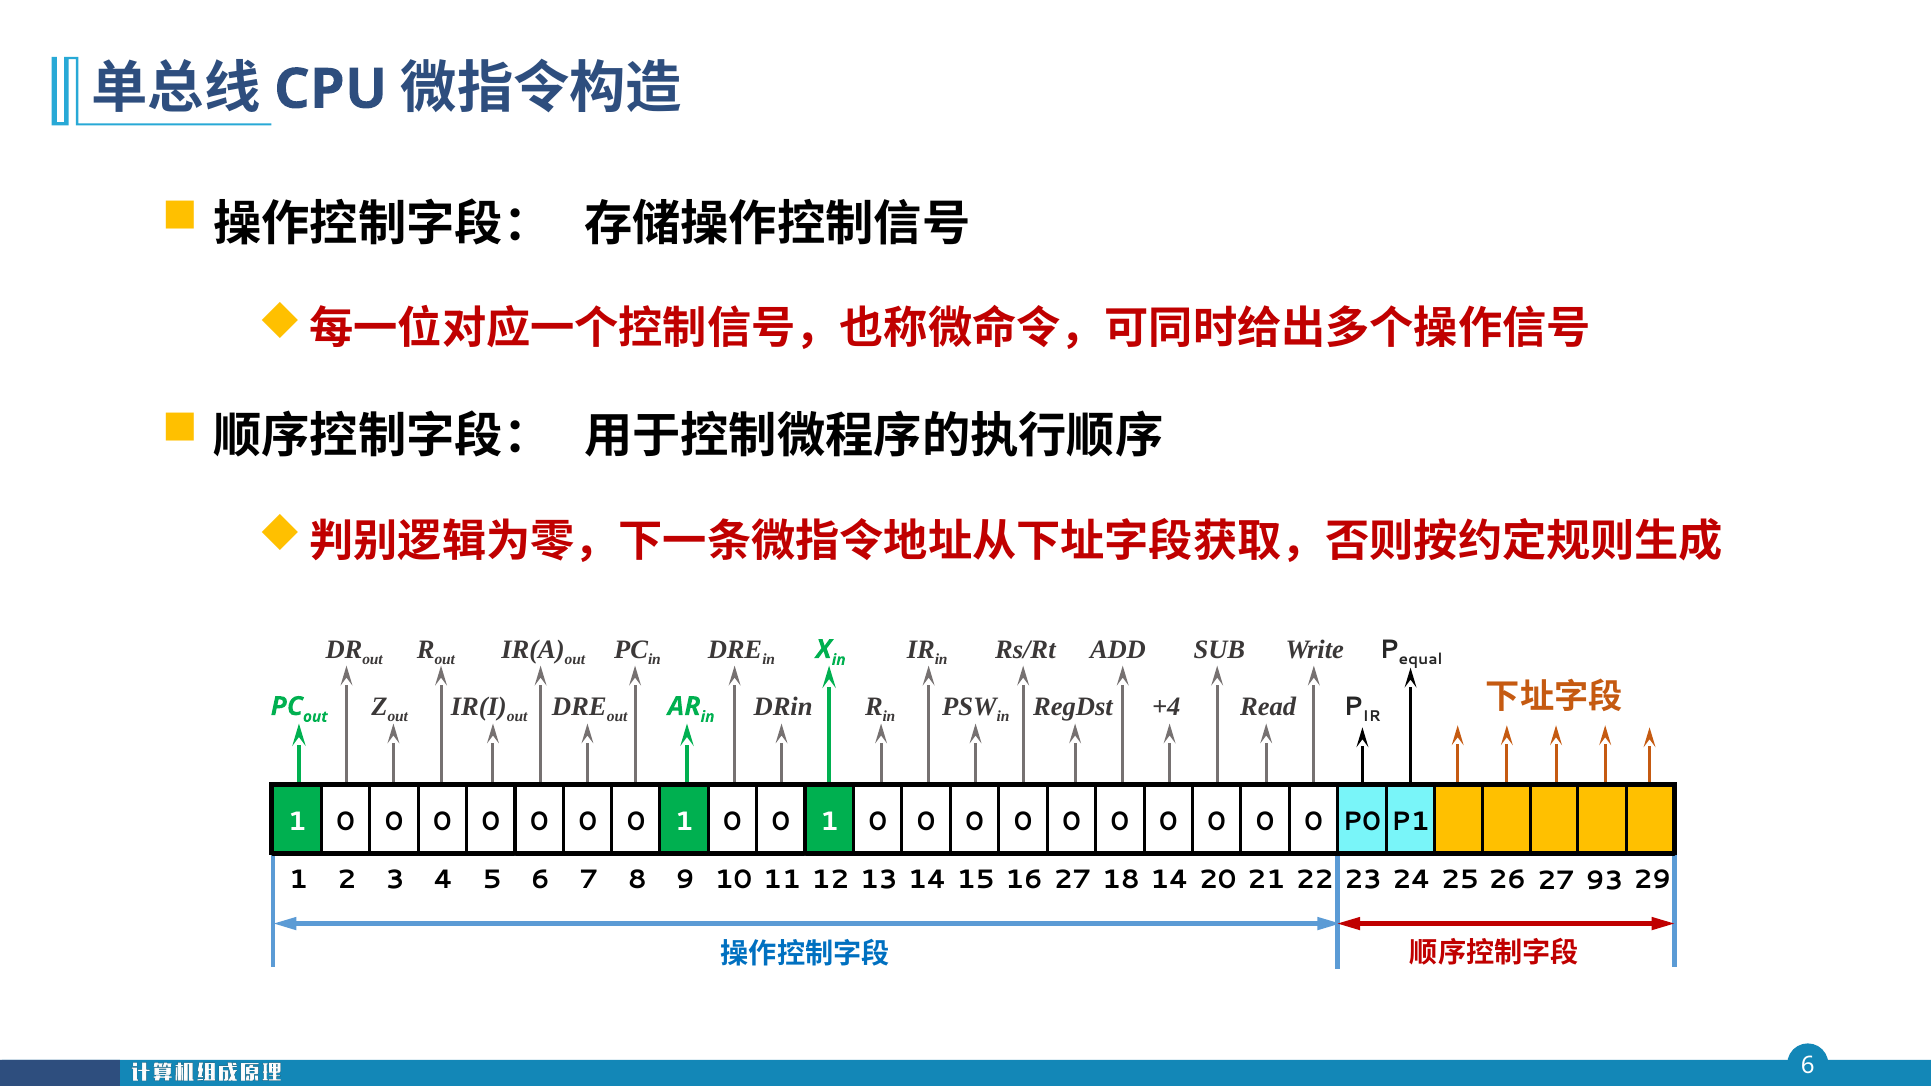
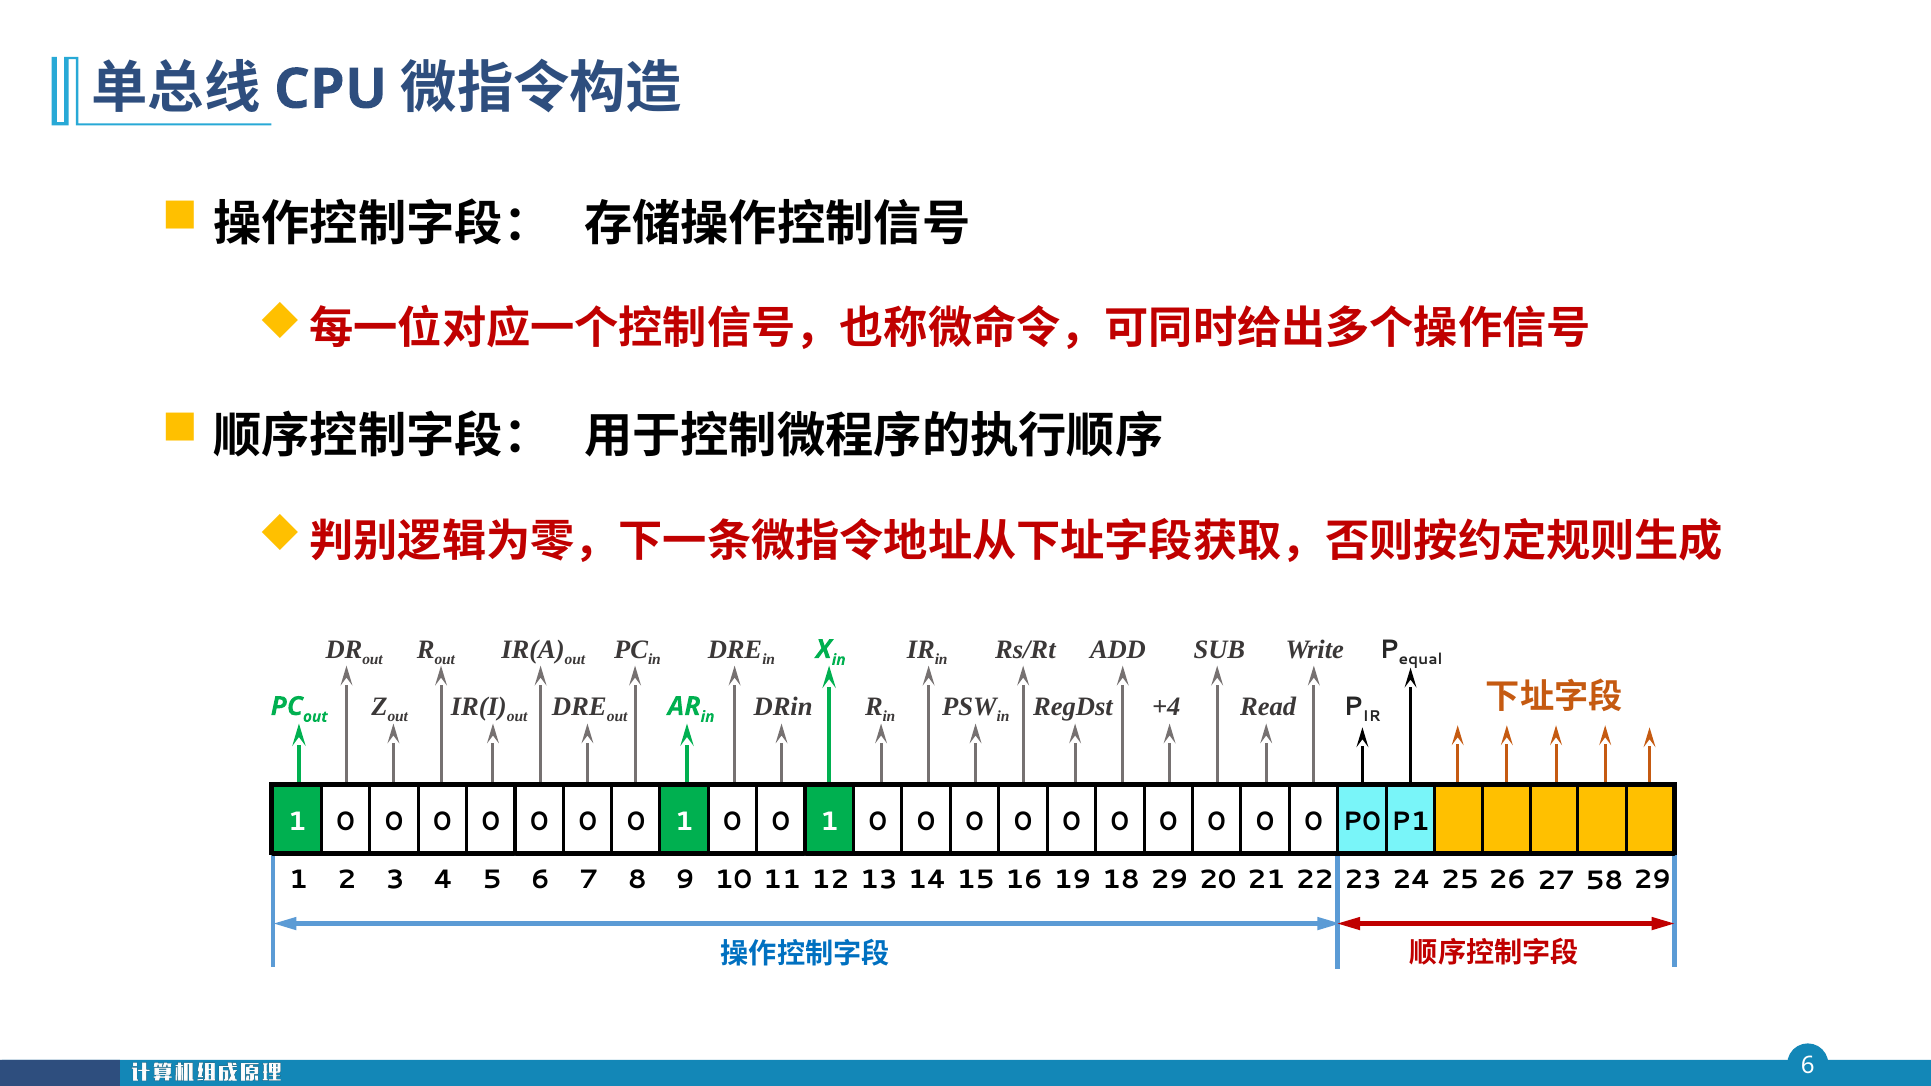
16 27: 27 -> 19 (1073, 880)
18 14: 14 -> 29 (1169, 880)
93: 93 -> 58 (1605, 880)
